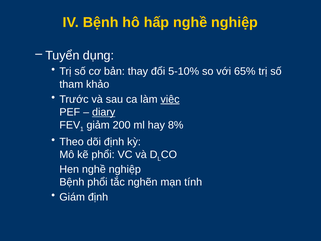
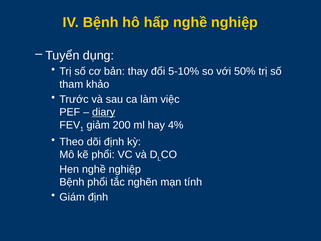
65%: 65% -> 50% (245, 71)
việc underline: present -> none (170, 99)
8%: 8% -> 4% (176, 125)
